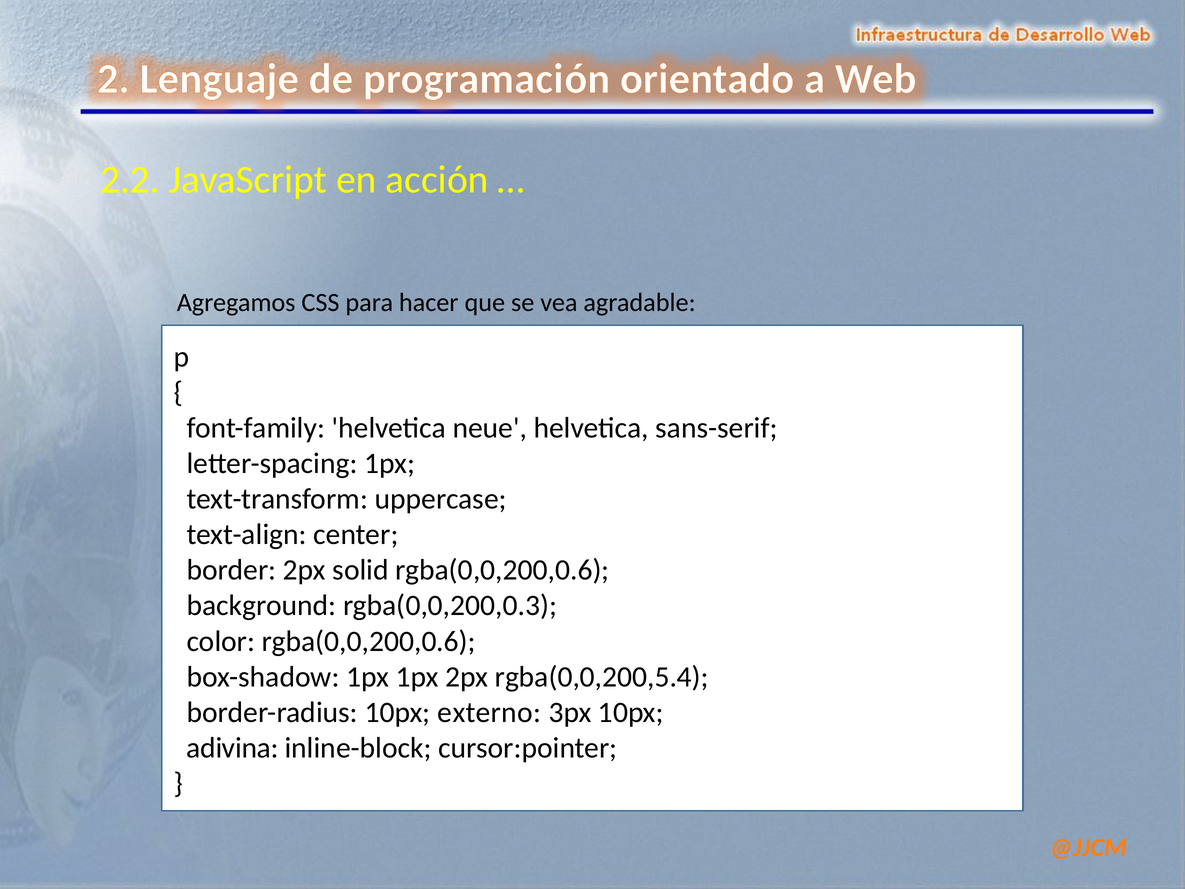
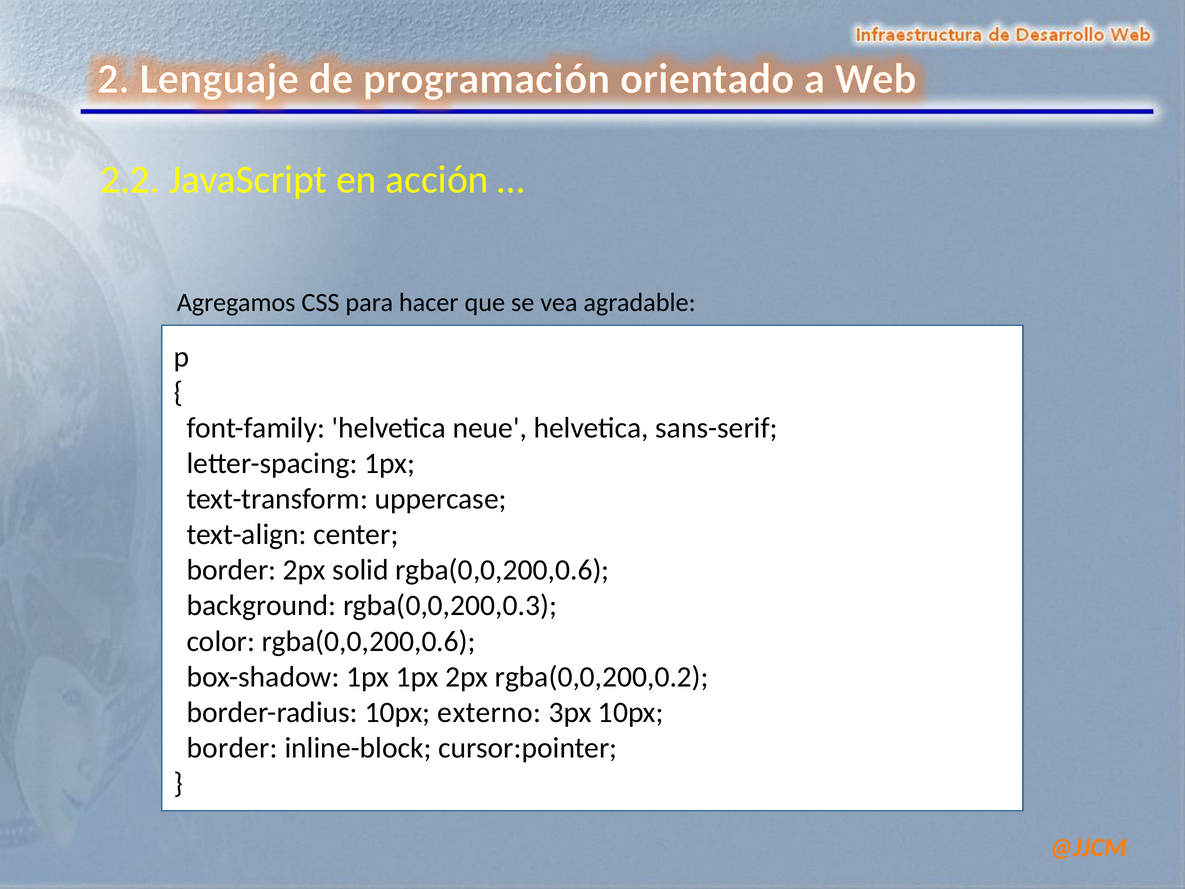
rgba(0,0,200,5.4: rgba(0,0,200,5.4 -> rgba(0,0,200,0.2 (602, 677)
adivina: adivina -> border (232, 748)
